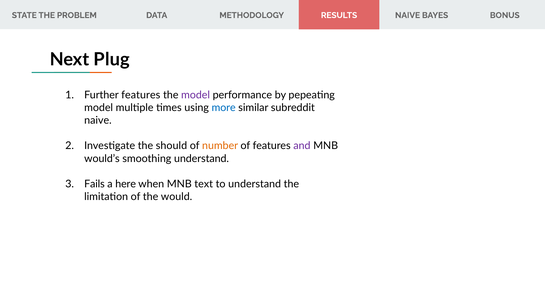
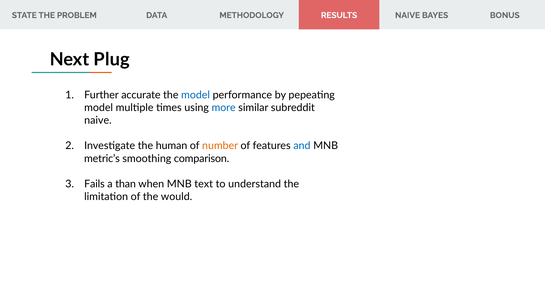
Further features: features -> accurate (141, 95)
model colour: purple -> blue (196, 95)
should: should -> human (172, 146)
and colour: purple -> blue (302, 146)
would’s: would’s -> metric’s (102, 158)
smoothing understand: understand -> comparison (202, 158)
here: here -> than (126, 184)
